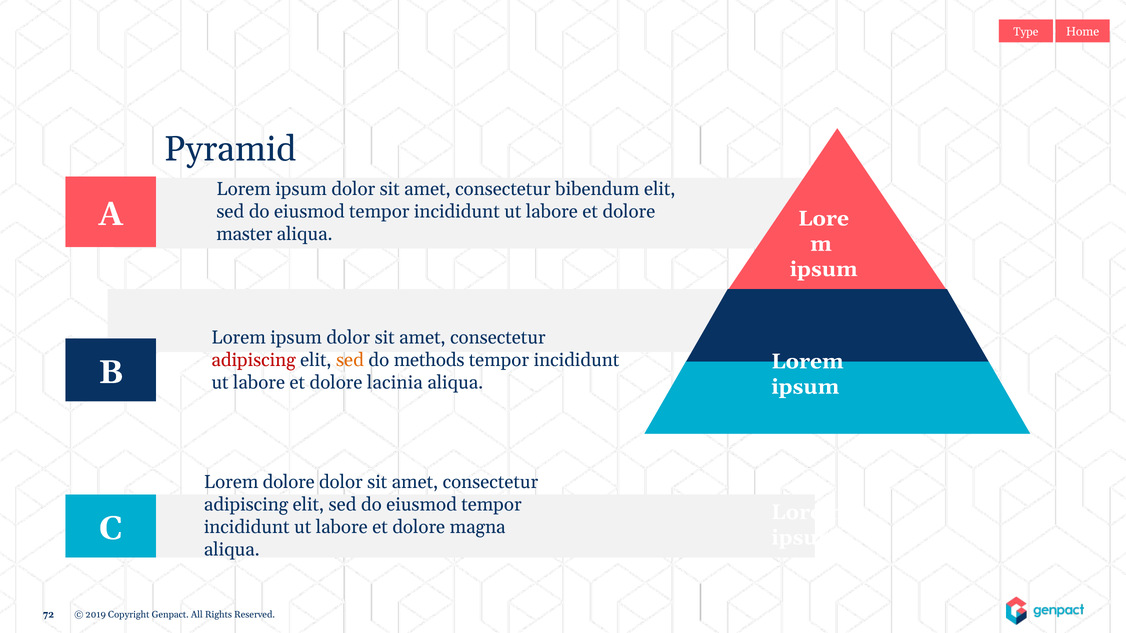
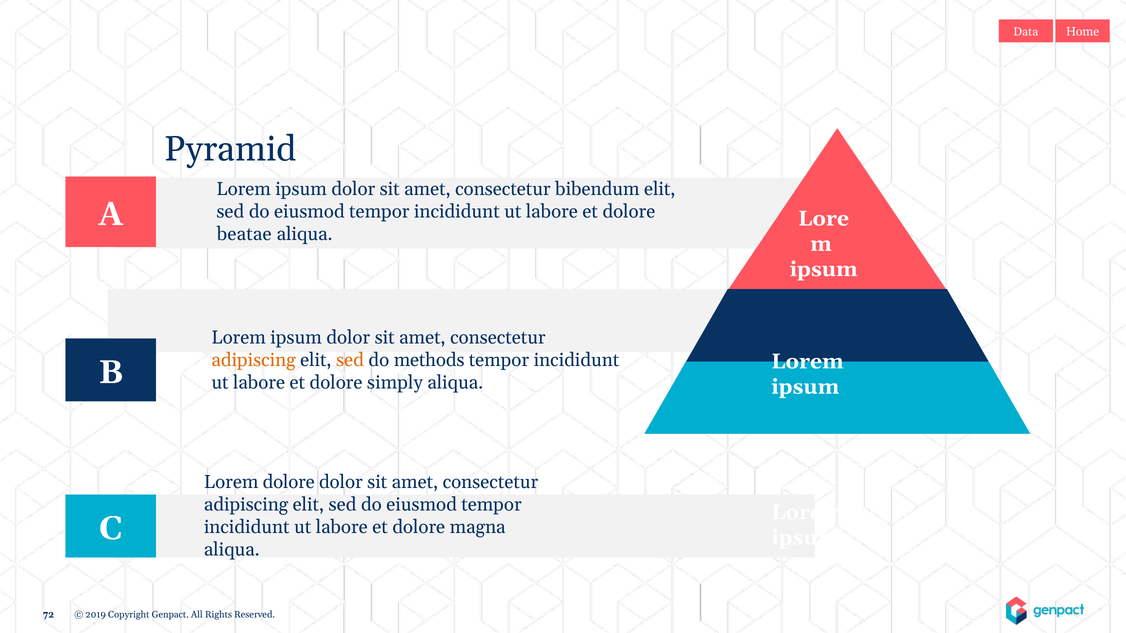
Type: Type -> Data (1026, 32)
master: master -> beatae (244, 234)
adipiscing colour: red -> orange (254, 360)
lacinia: lacinia -> simply (395, 383)
